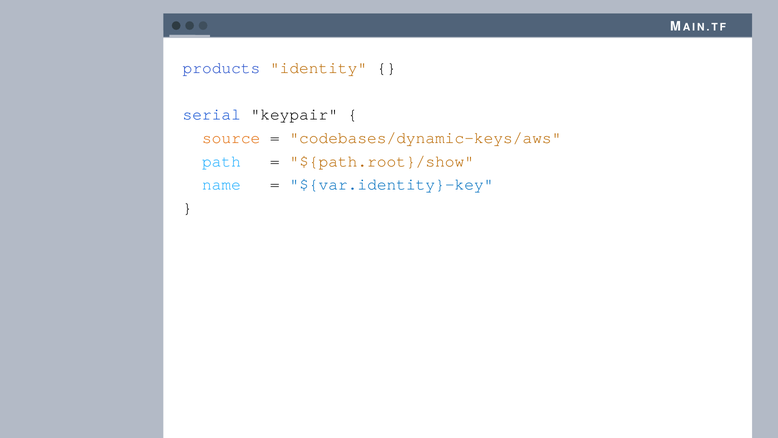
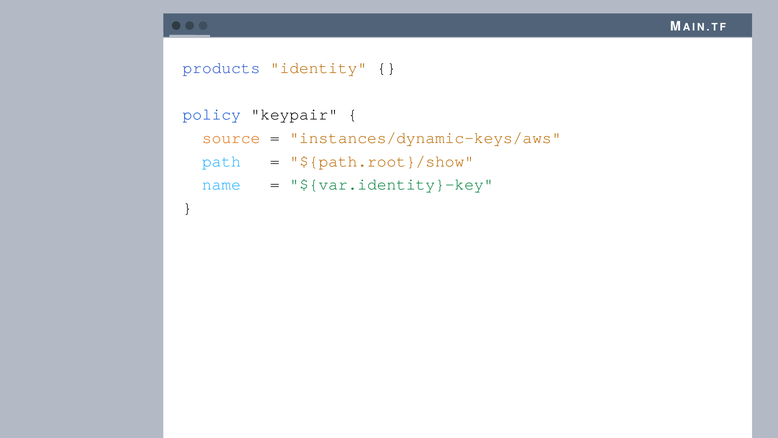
serial: serial -> policy (212, 114)
codebases/dynamic-keys/aws: codebases/dynamic-keys/aws -> instances/dynamic-keys/aws (425, 138)
${var.identity}-key colour: blue -> green (391, 184)
